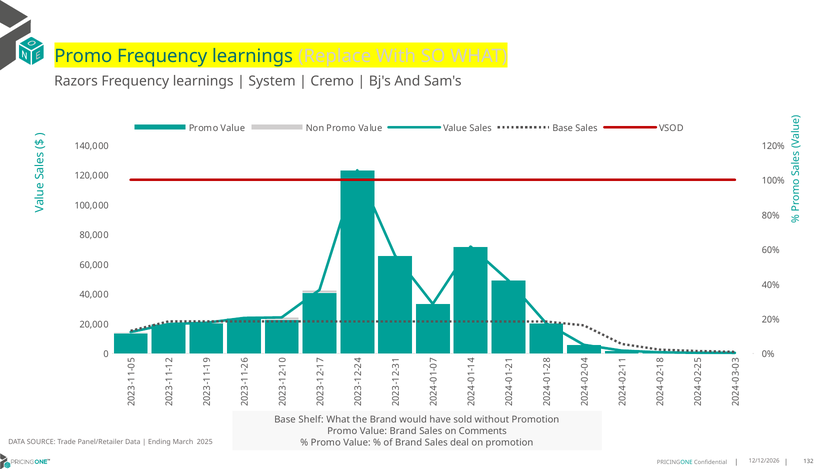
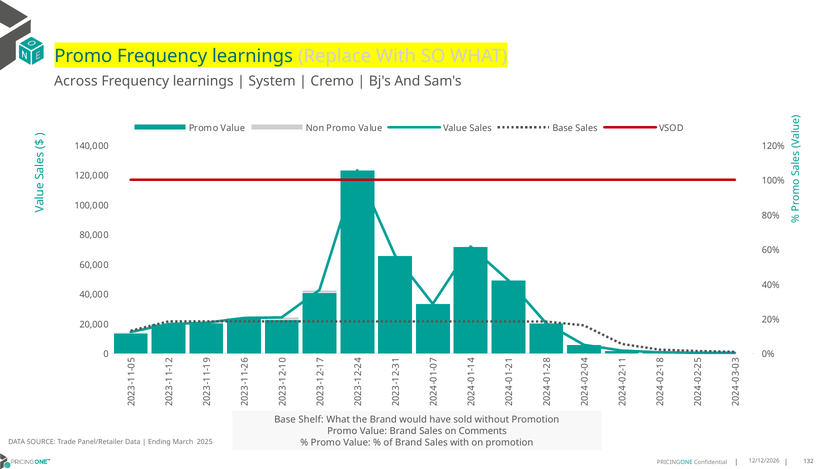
Razors: Razors -> Across (76, 81)
Sales deal: deal -> with (460, 443)
